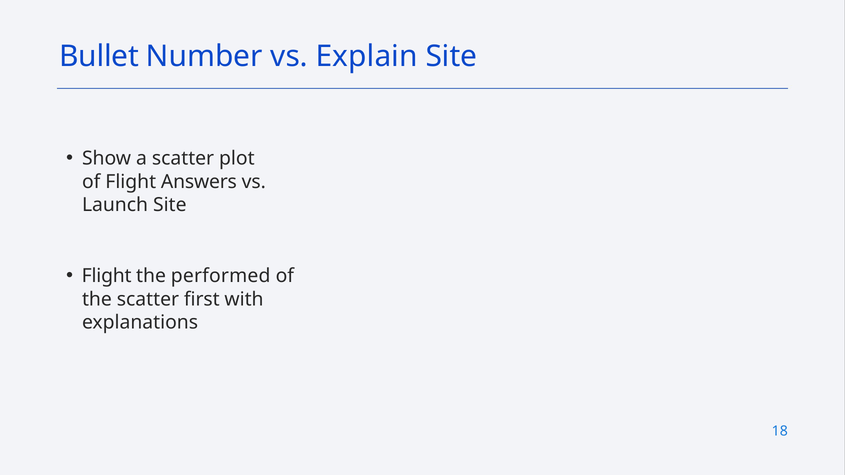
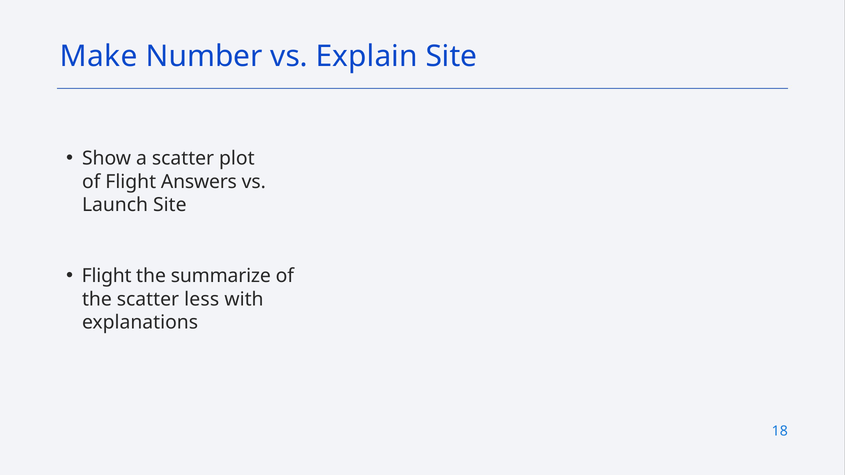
Bullet: Bullet -> Make (99, 56)
performed: performed -> summarize (221, 276)
first: first -> less (202, 299)
